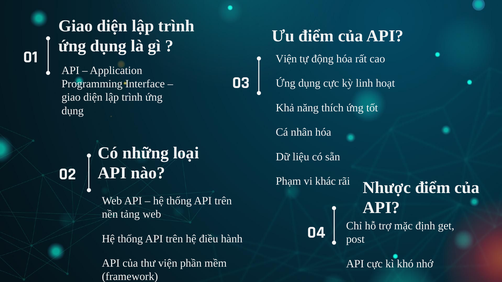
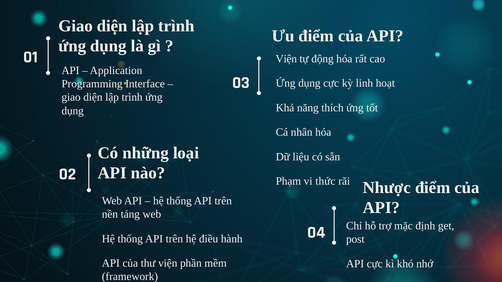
khác: khác -> thức (325, 181)
